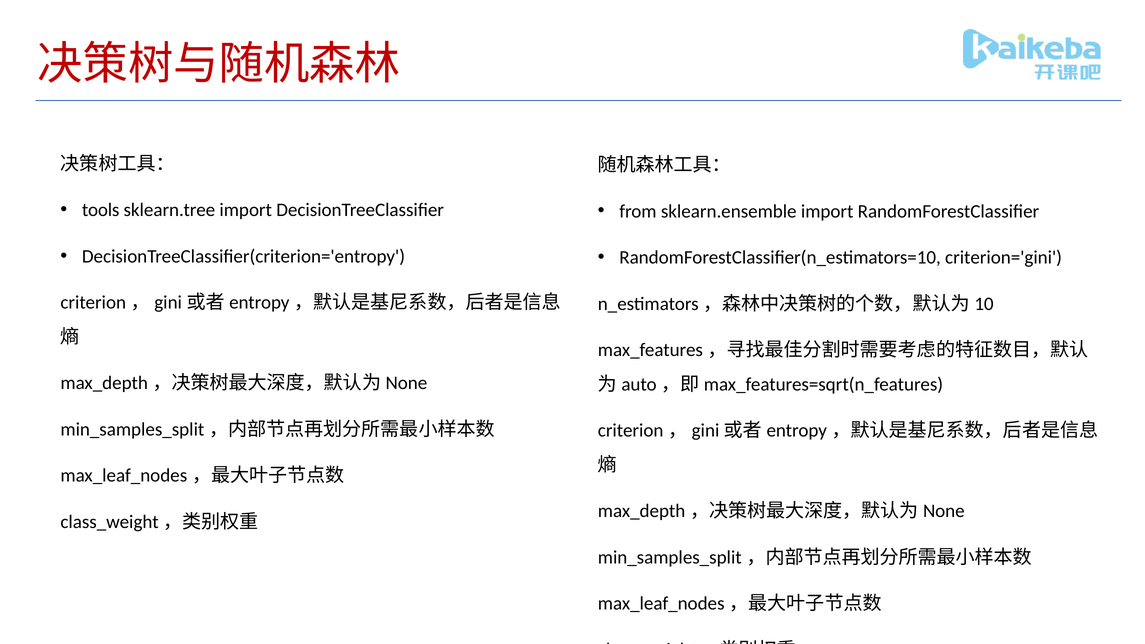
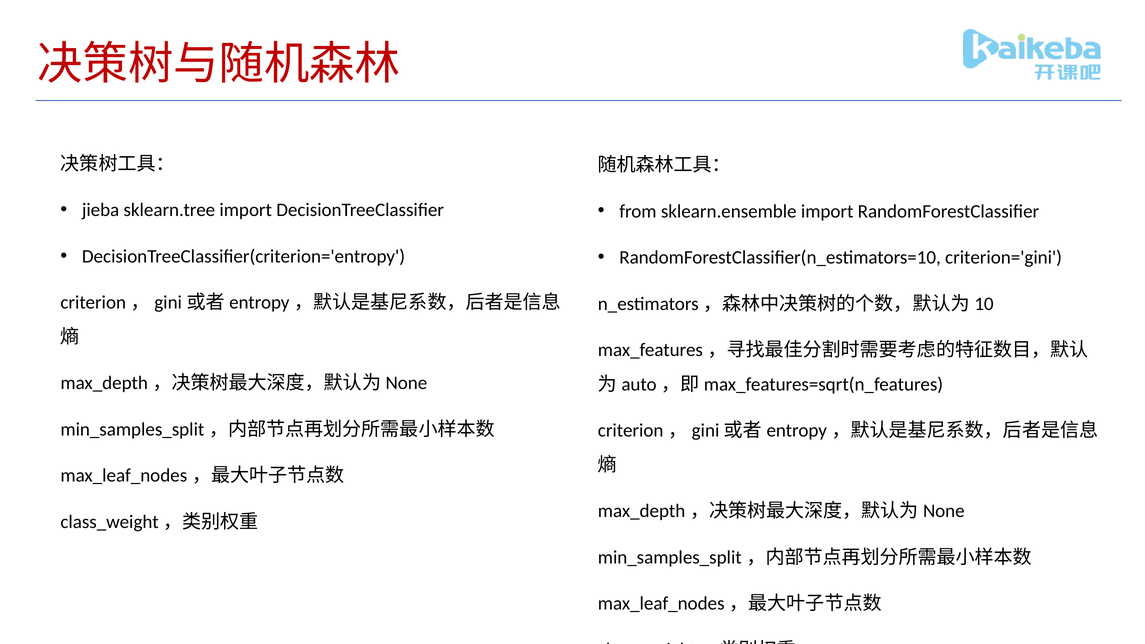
tools: tools -> jieba (101, 210)
